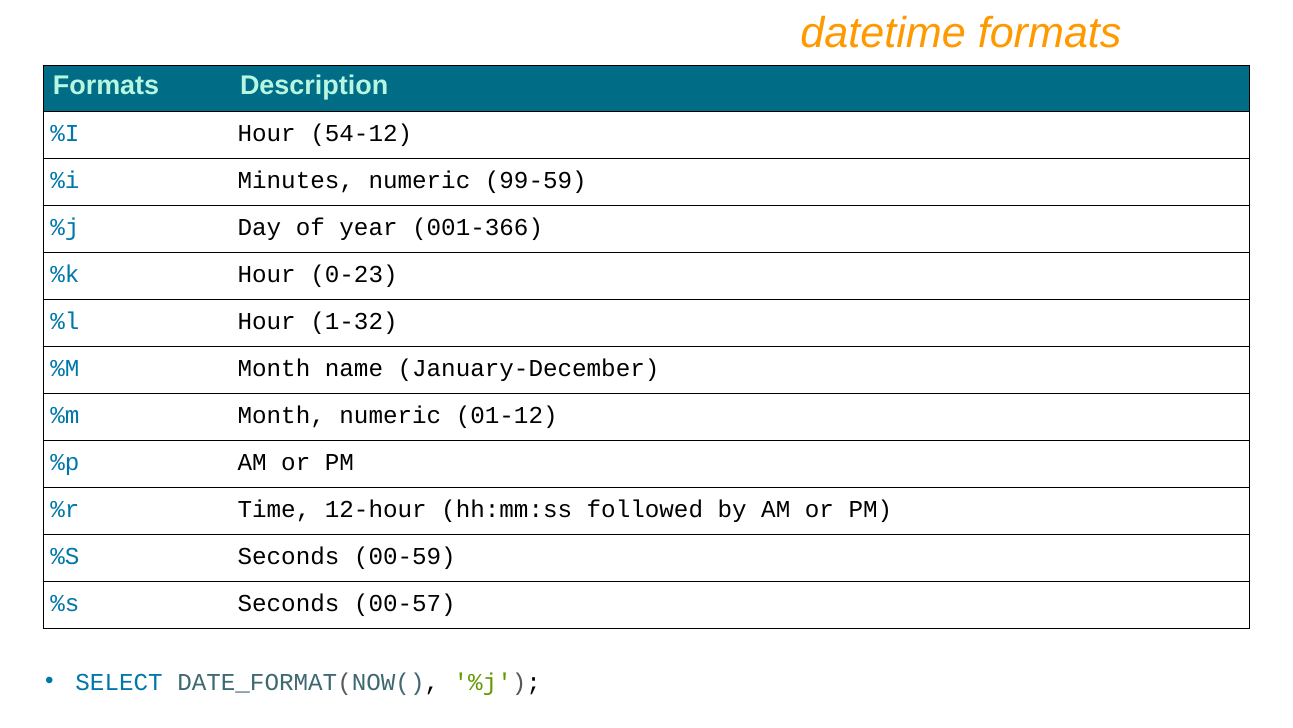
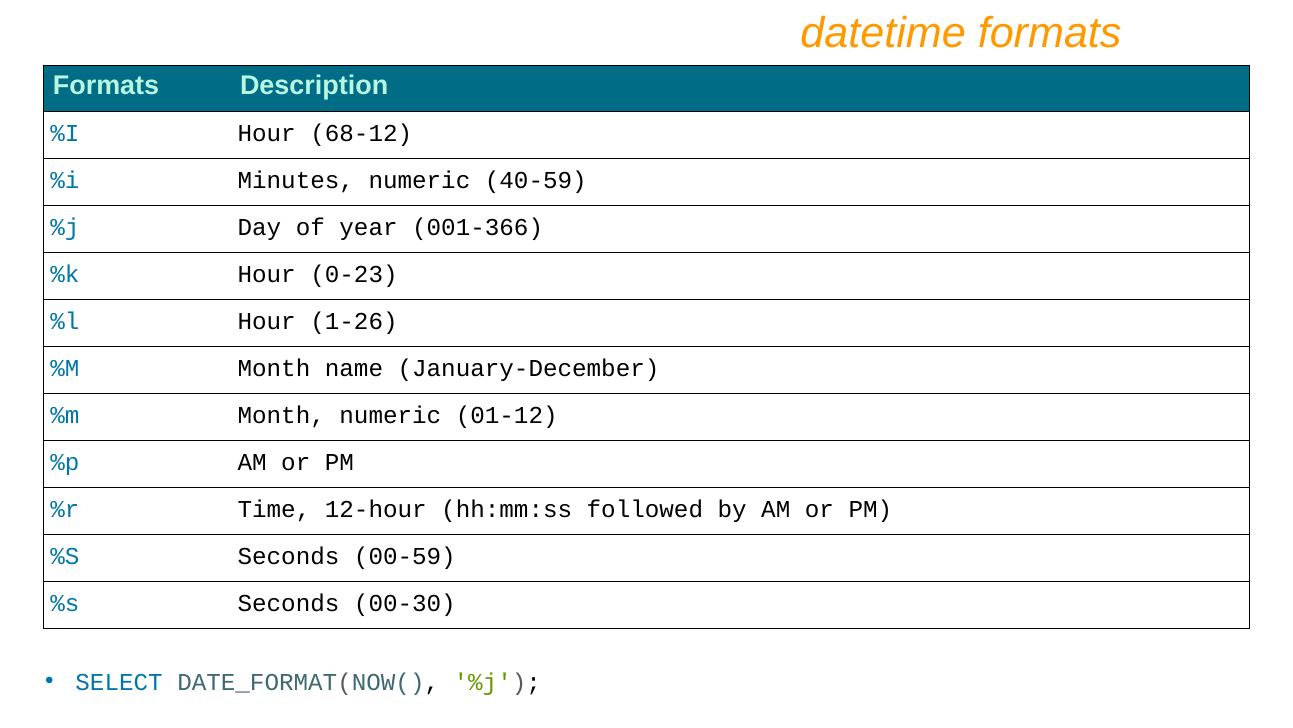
54-12: 54-12 -> 68-12 (361, 134)
99-59: 99-59 -> 40-59 (536, 181)
1-32: 1-32 -> 1-26 (354, 321)
00-57: 00-57 -> 00-30 (405, 603)
